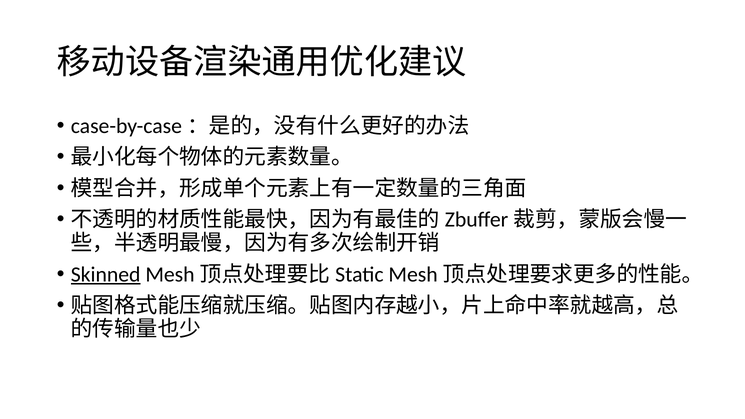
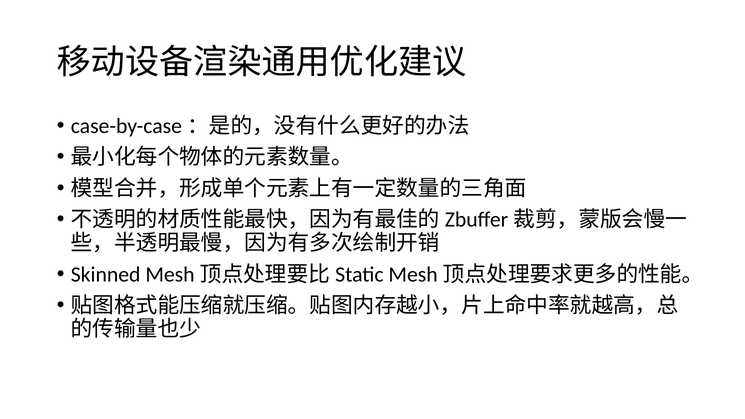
Skinned underline: present -> none (106, 274)
